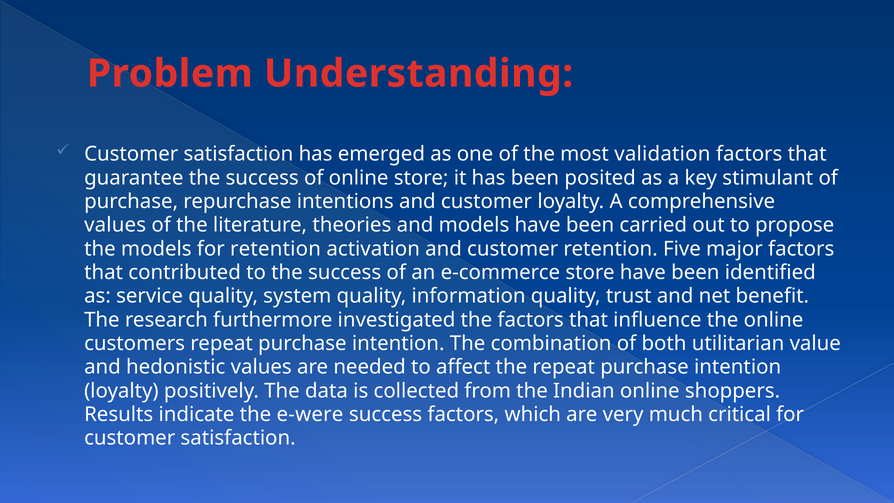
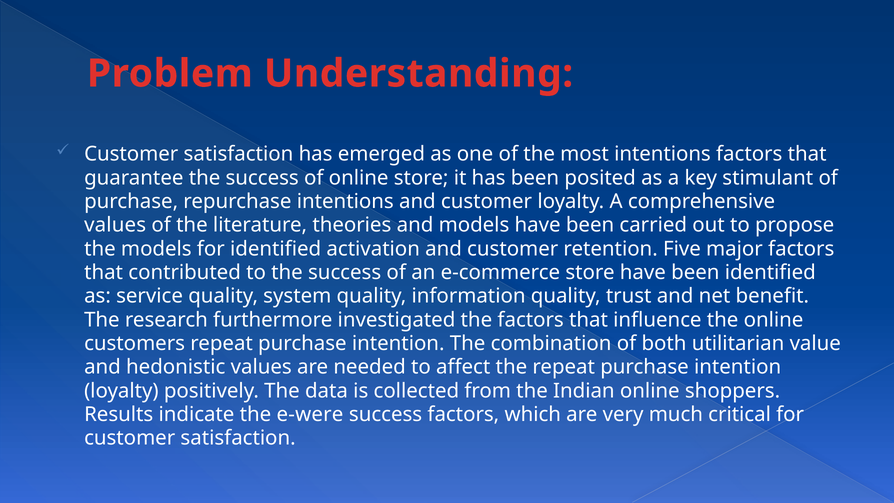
most validation: validation -> intentions (662, 154)
for retention: retention -> identified (276, 249)
